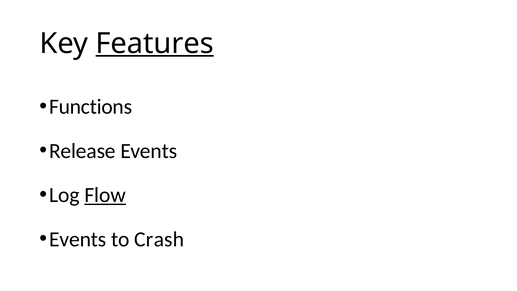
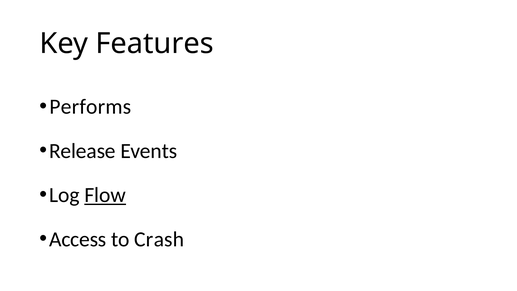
Features underline: present -> none (155, 43)
Functions: Functions -> Performs (90, 107)
Events: Events -> Access (78, 239)
